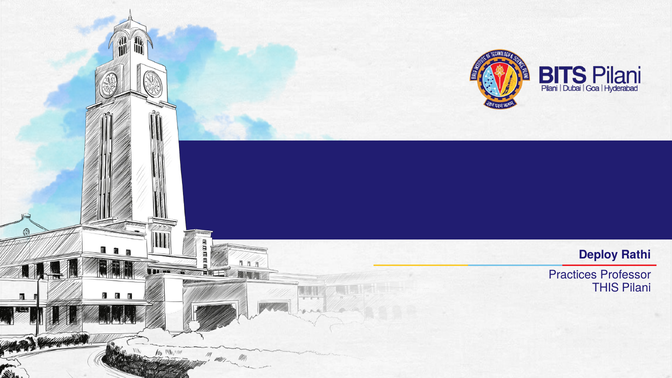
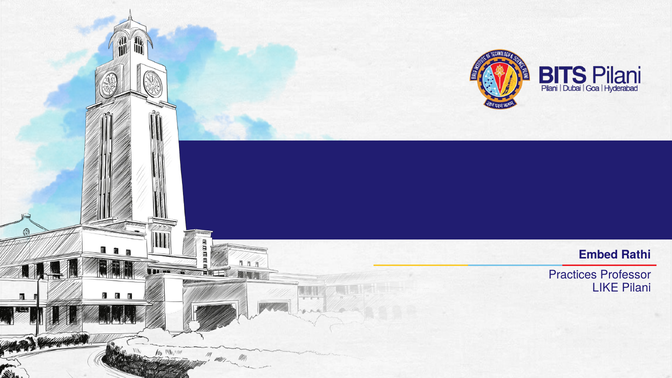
Deploy: Deploy -> Embed (598, 255)
THIS: THIS -> LIKE (605, 288)
